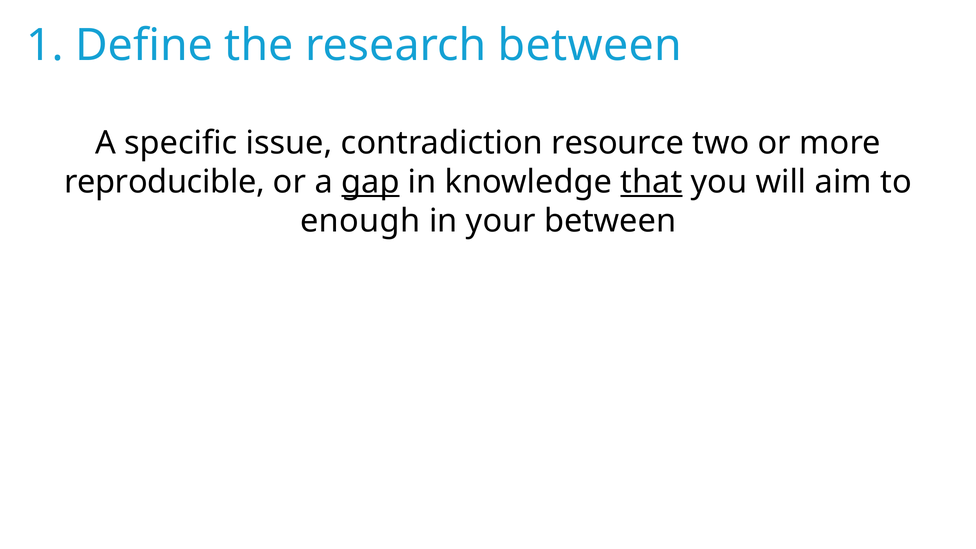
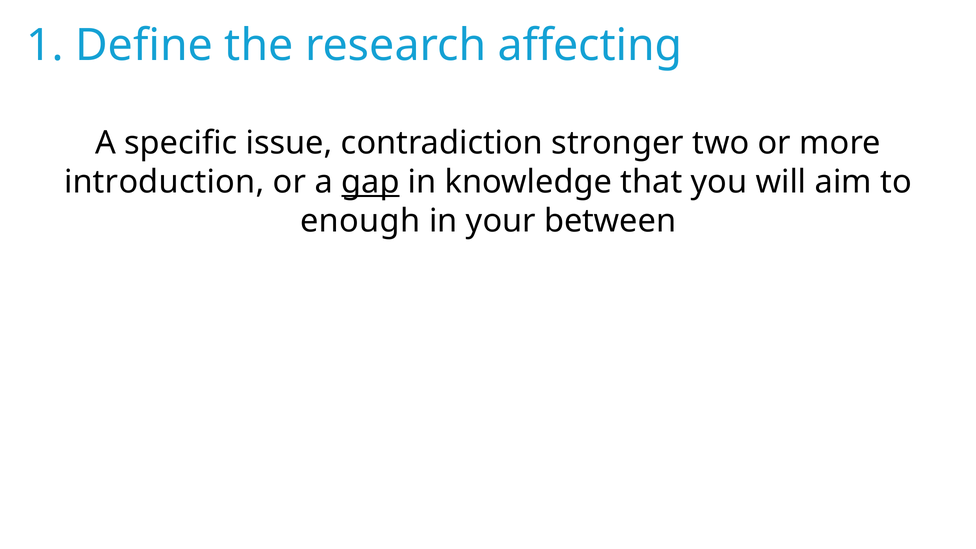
research between: between -> affecting (590, 46)
resource: resource -> stronger (618, 143)
reproducible: reproducible -> introduction (164, 182)
that underline: present -> none (651, 182)
